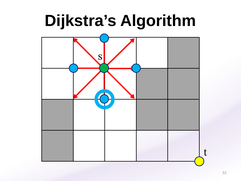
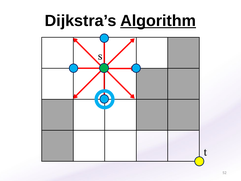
Algorithm underline: none -> present (158, 21)
